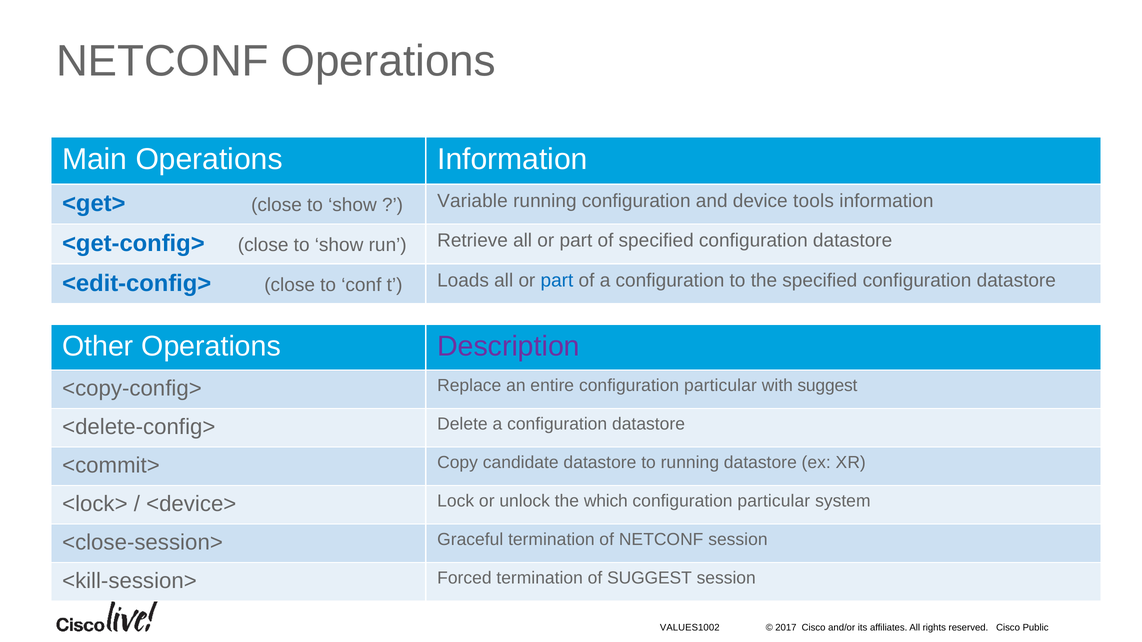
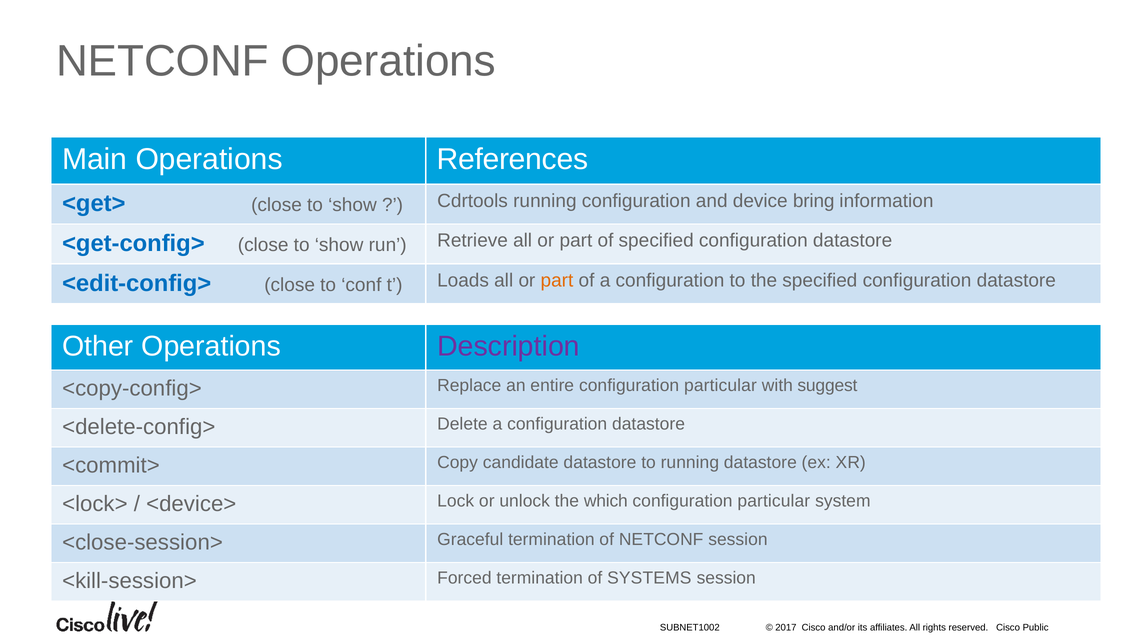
Operations Information: Information -> References (513, 160)
Variable: Variable -> Cdrtools (473, 201)
tools: tools -> bring (814, 201)
part colour: blue -> orange (557, 281)
of SUGGEST: SUGGEST -> SYSTEMS (649, 579)
VALUES1002: VALUES1002 -> SUBNET1002 (690, 628)
